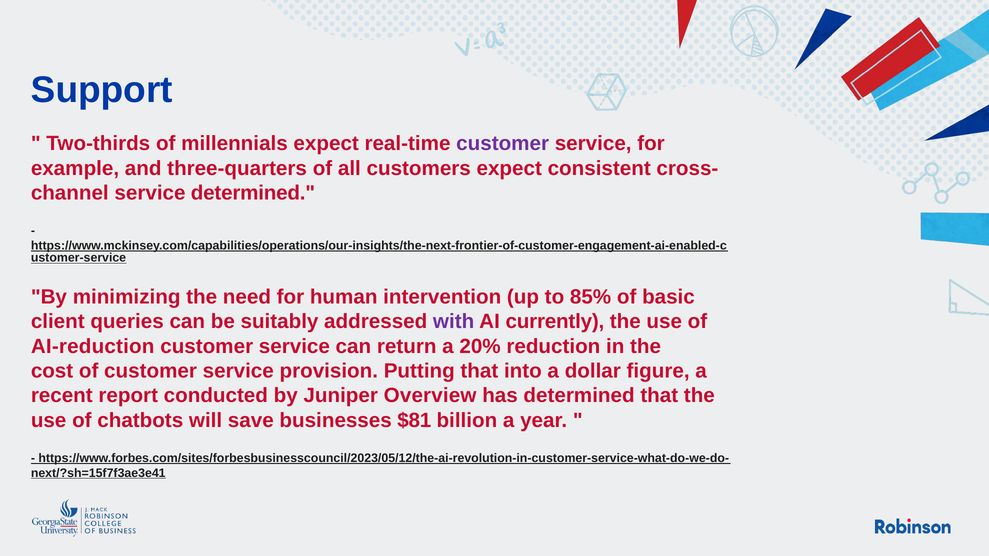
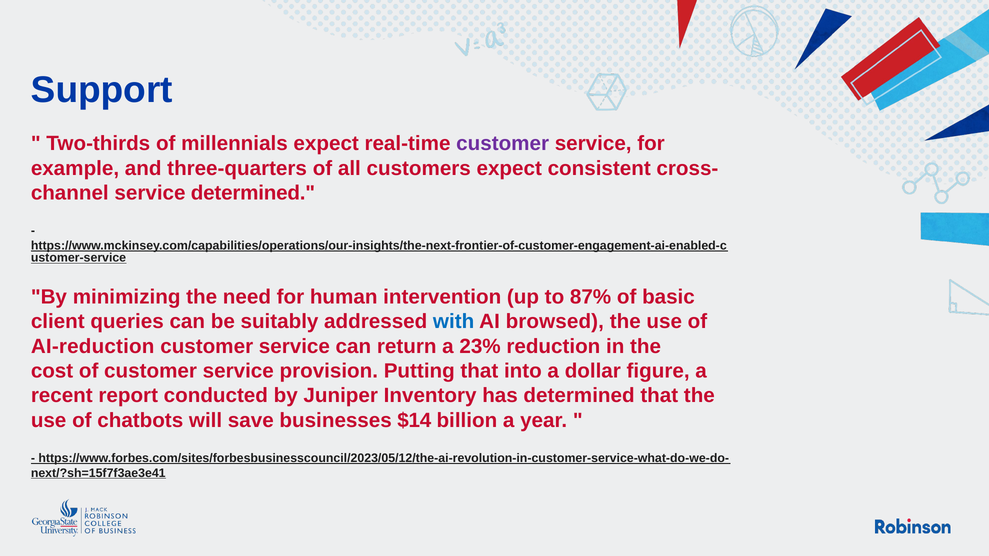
85%: 85% -> 87% (591, 297)
with colour: purple -> blue (454, 322)
currently: currently -> browsed (555, 322)
20%: 20% -> 23% (480, 346)
Overview: Overview -> Inventory (430, 396)
$81: $81 -> $14 (414, 421)
